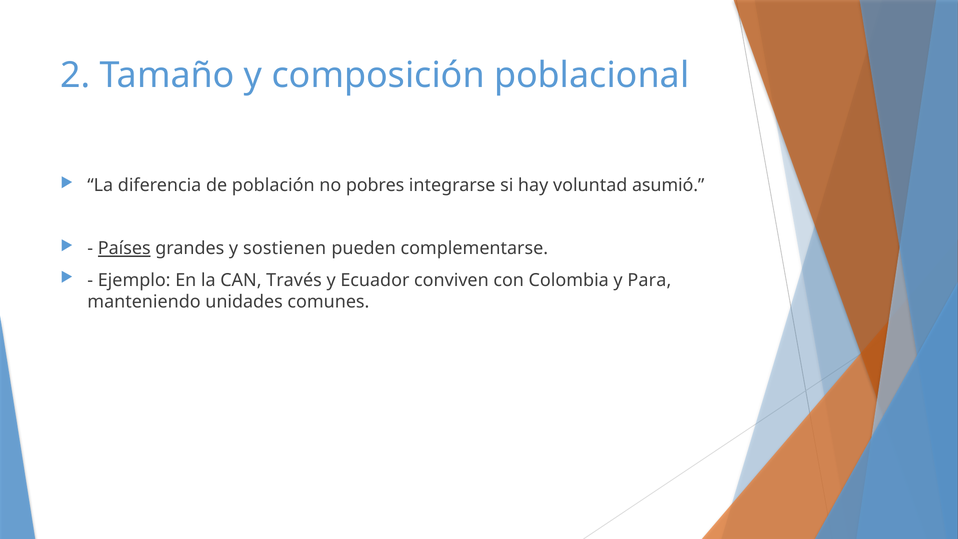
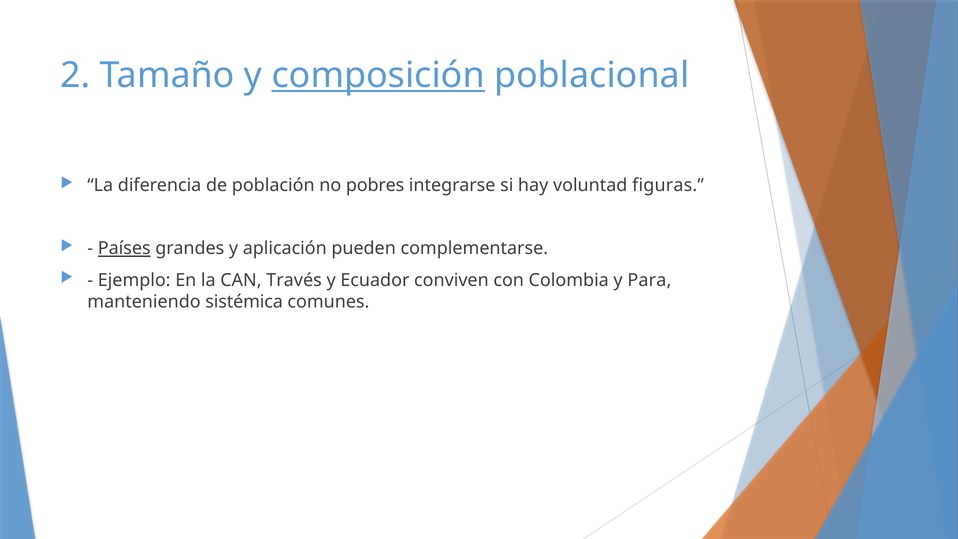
composición underline: none -> present (378, 76)
asumió: asumió -> figuras (668, 185)
sostienen: sostienen -> aplicación (285, 248)
unidades: unidades -> sistémica (244, 302)
